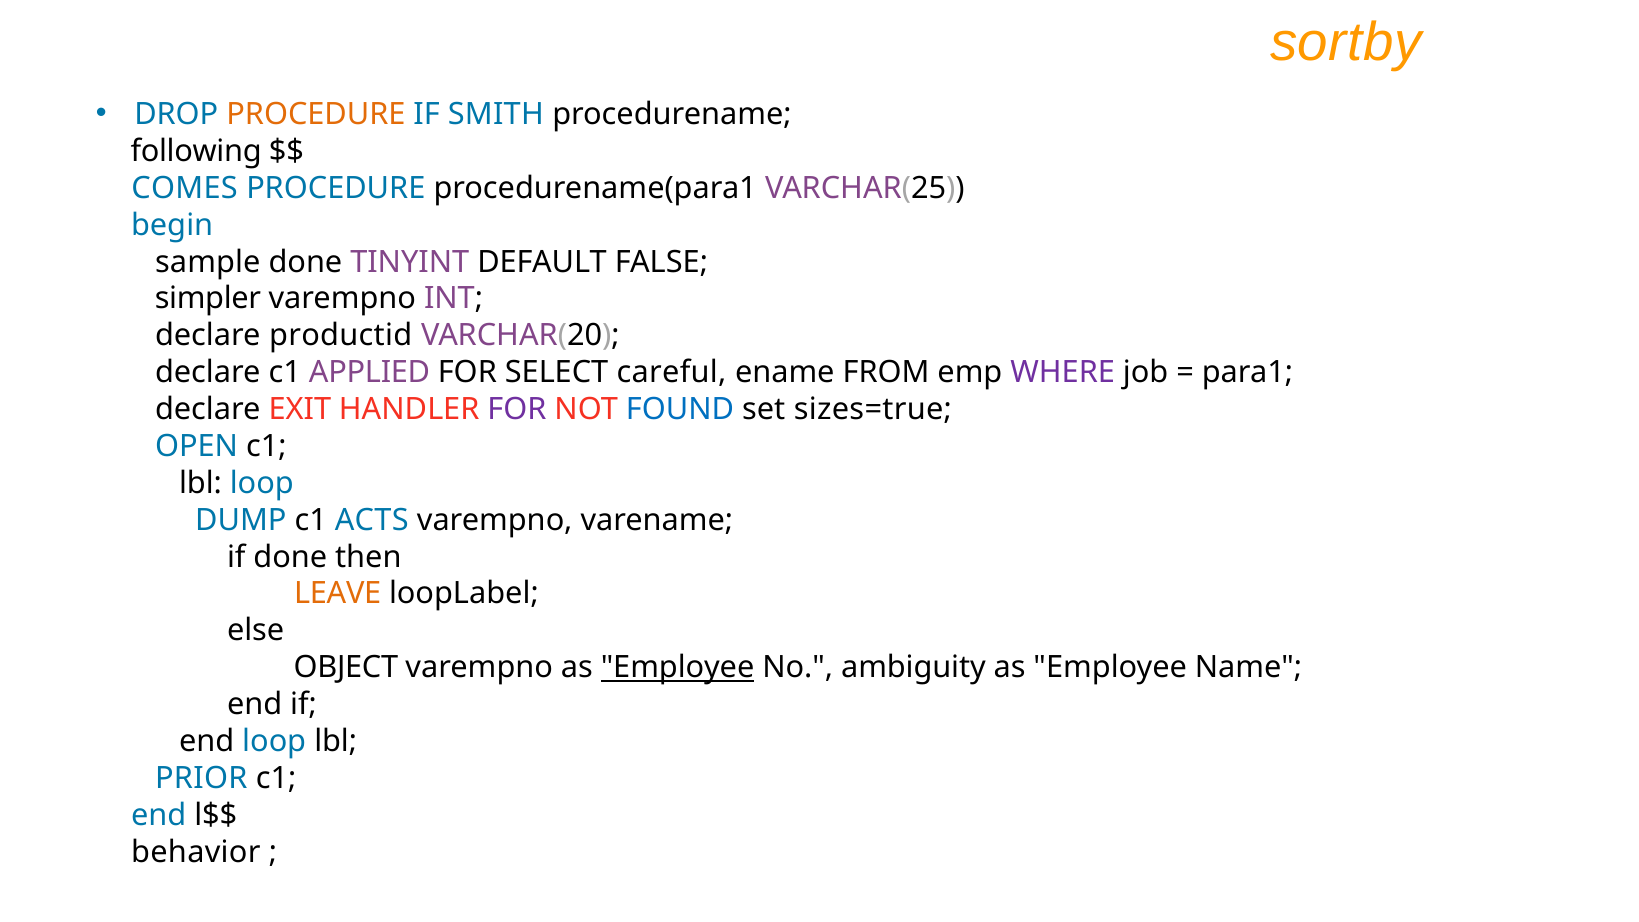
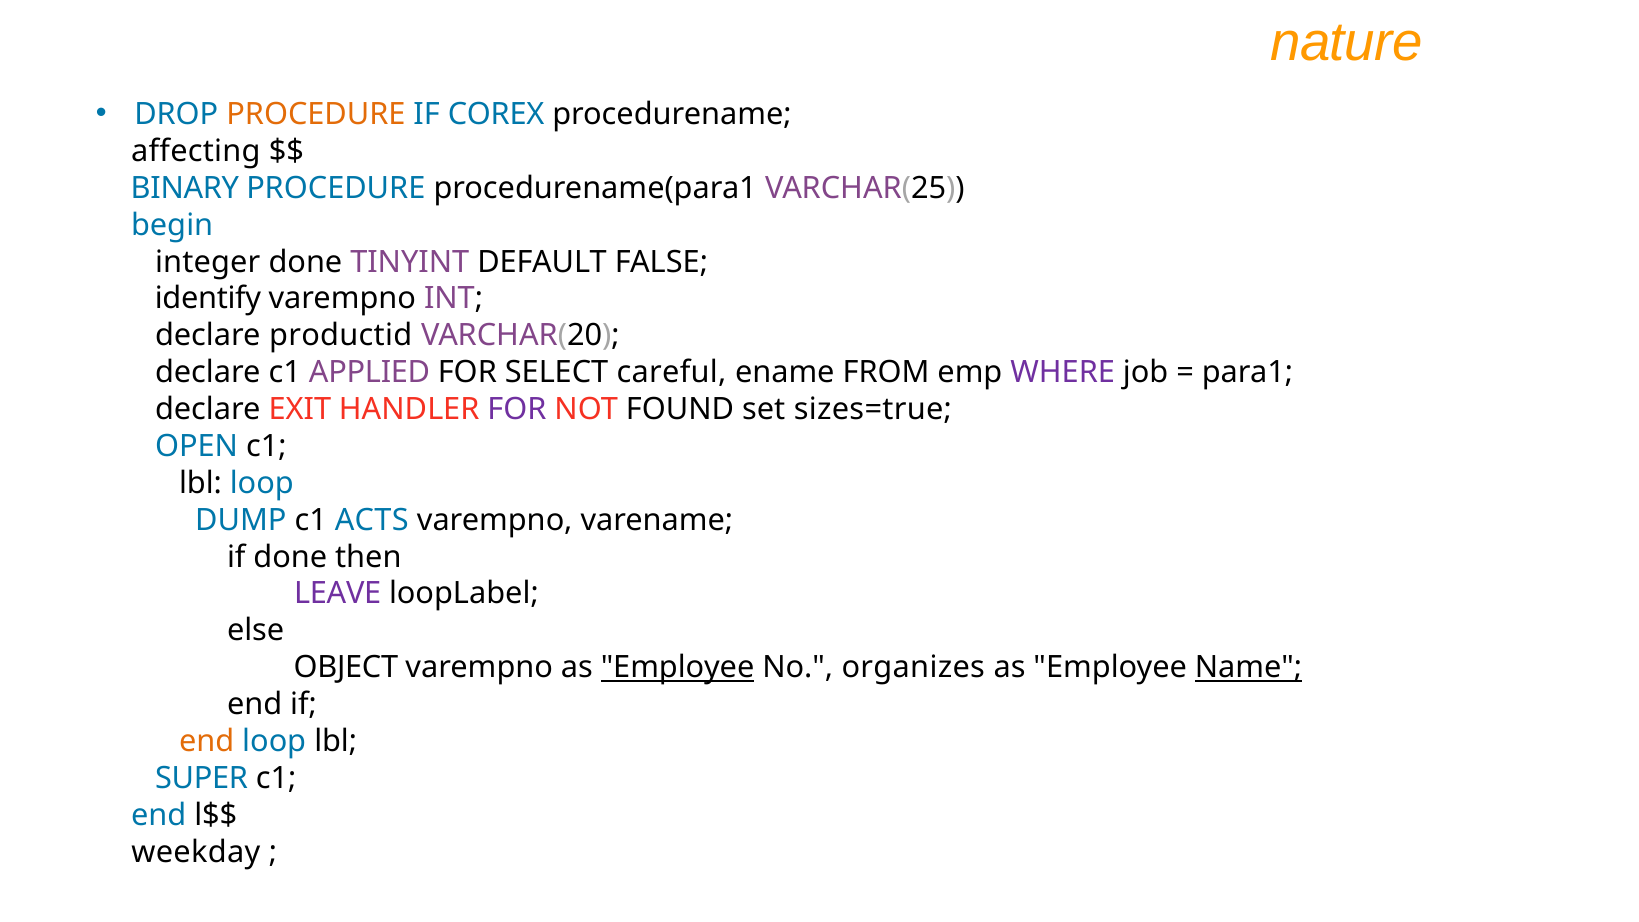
sortby: sortby -> nature (1346, 43)
SMITH: SMITH -> COREX (496, 114)
following: following -> affecting (196, 151)
COMES: COMES -> BINARY (185, 188)
sample: sample -> integer (208, 262)
simpler: simpler -> identify (208, 299)
FOUND colour: blue -> black (680, 409)
LEAVE colour: orange -> purple (338, 594)
ambiguity: ambiguity -> organizes (913, 668)
Name underline: none -> present (1248, 668)
end colour: black -> orange (207, 741)
PRIOR: PRIOR -> SUPER (202, 778)
behavior: behavior -> weekday (196, 852)
